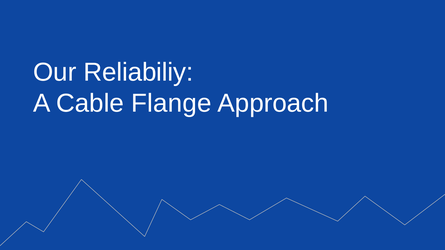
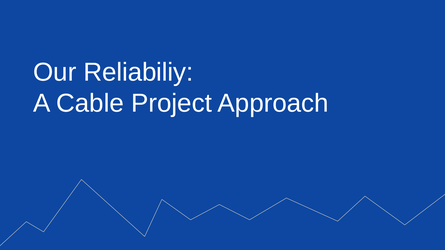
Flange: Flange -> Project (172, 104)
